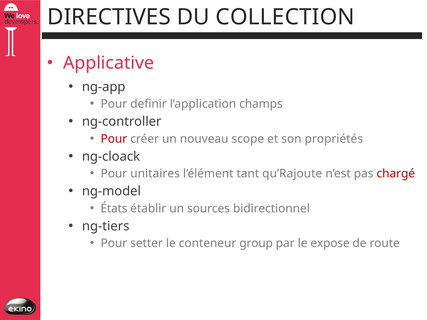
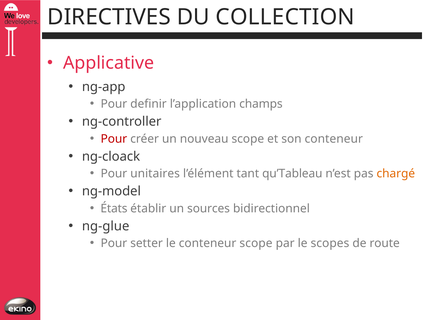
son propriétés: propriétés -> conteneur (334, 139)
qu’Rajoute: qu’Rajoute -> qu’Tableau (292, 174)
chargé colour: red -> orange (396, 174)
ng-tiers: ng-tiers -> ng-glue (106, 226)
conteneur group: group -> scope (256, 244)
expose: expose -> scopes (330, 244)
